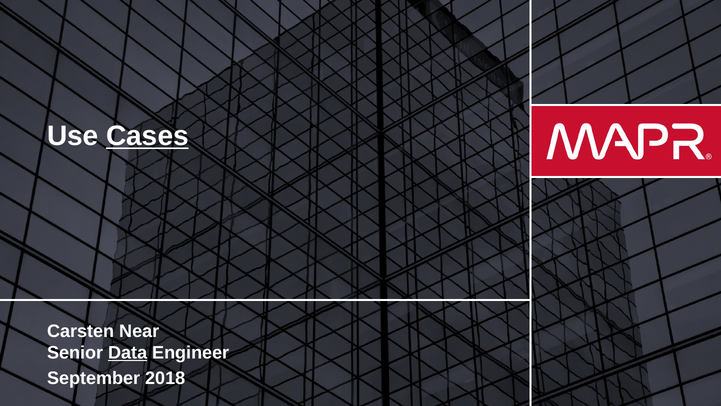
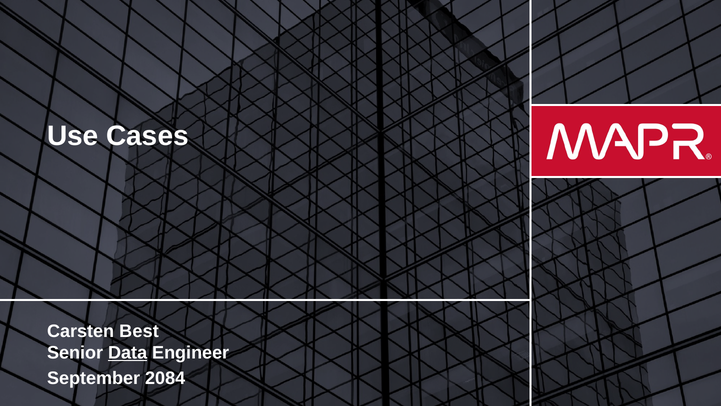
Cases underline: present -> none (147, 136)
Near: Near -> Best (139, 331)
2018: 2018 -> 2084 (165, 378)
